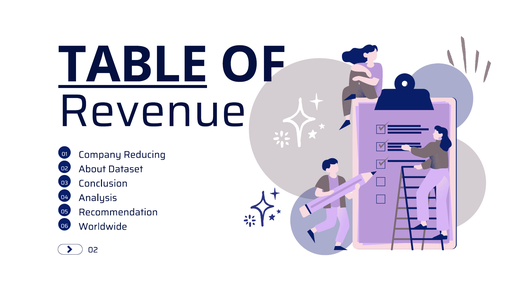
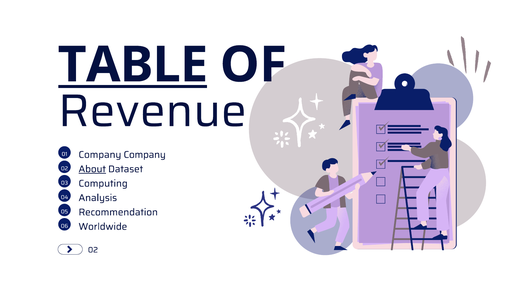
Company Reducing: Reducing -> Company (145, 154)
About underline: none -> present (92, 169)
Conclusion: Conclusion -> Computing (103, 183)
